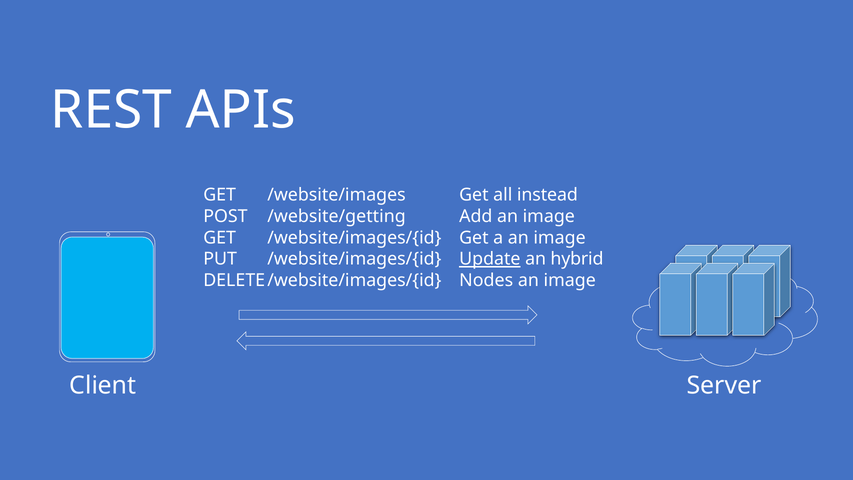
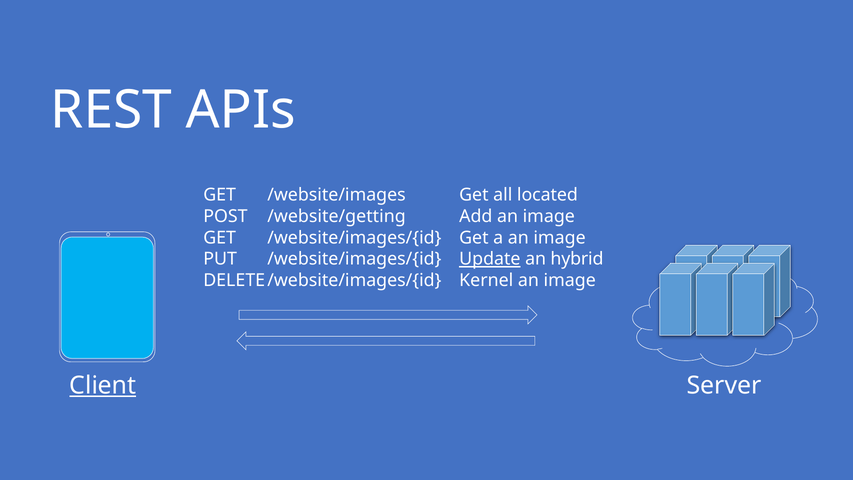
instead: instead -> located (547, 195)
Nodes: Nodes -> Kernel (486, 280)
Client underline: none -> present (103, 386)
